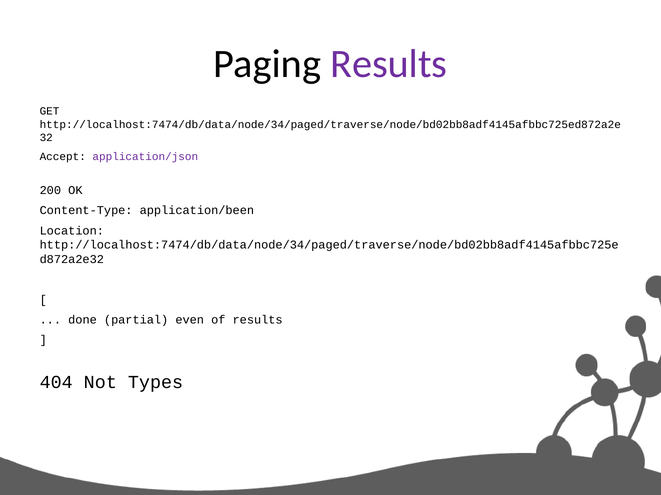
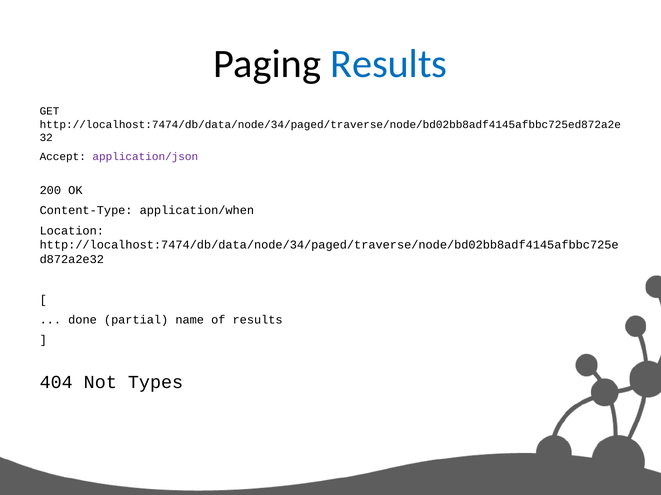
Results colour: purple -> blue (389, 64)
application/been: application/been -> application/when (197, 211)
even: even -> name (190, 320)
